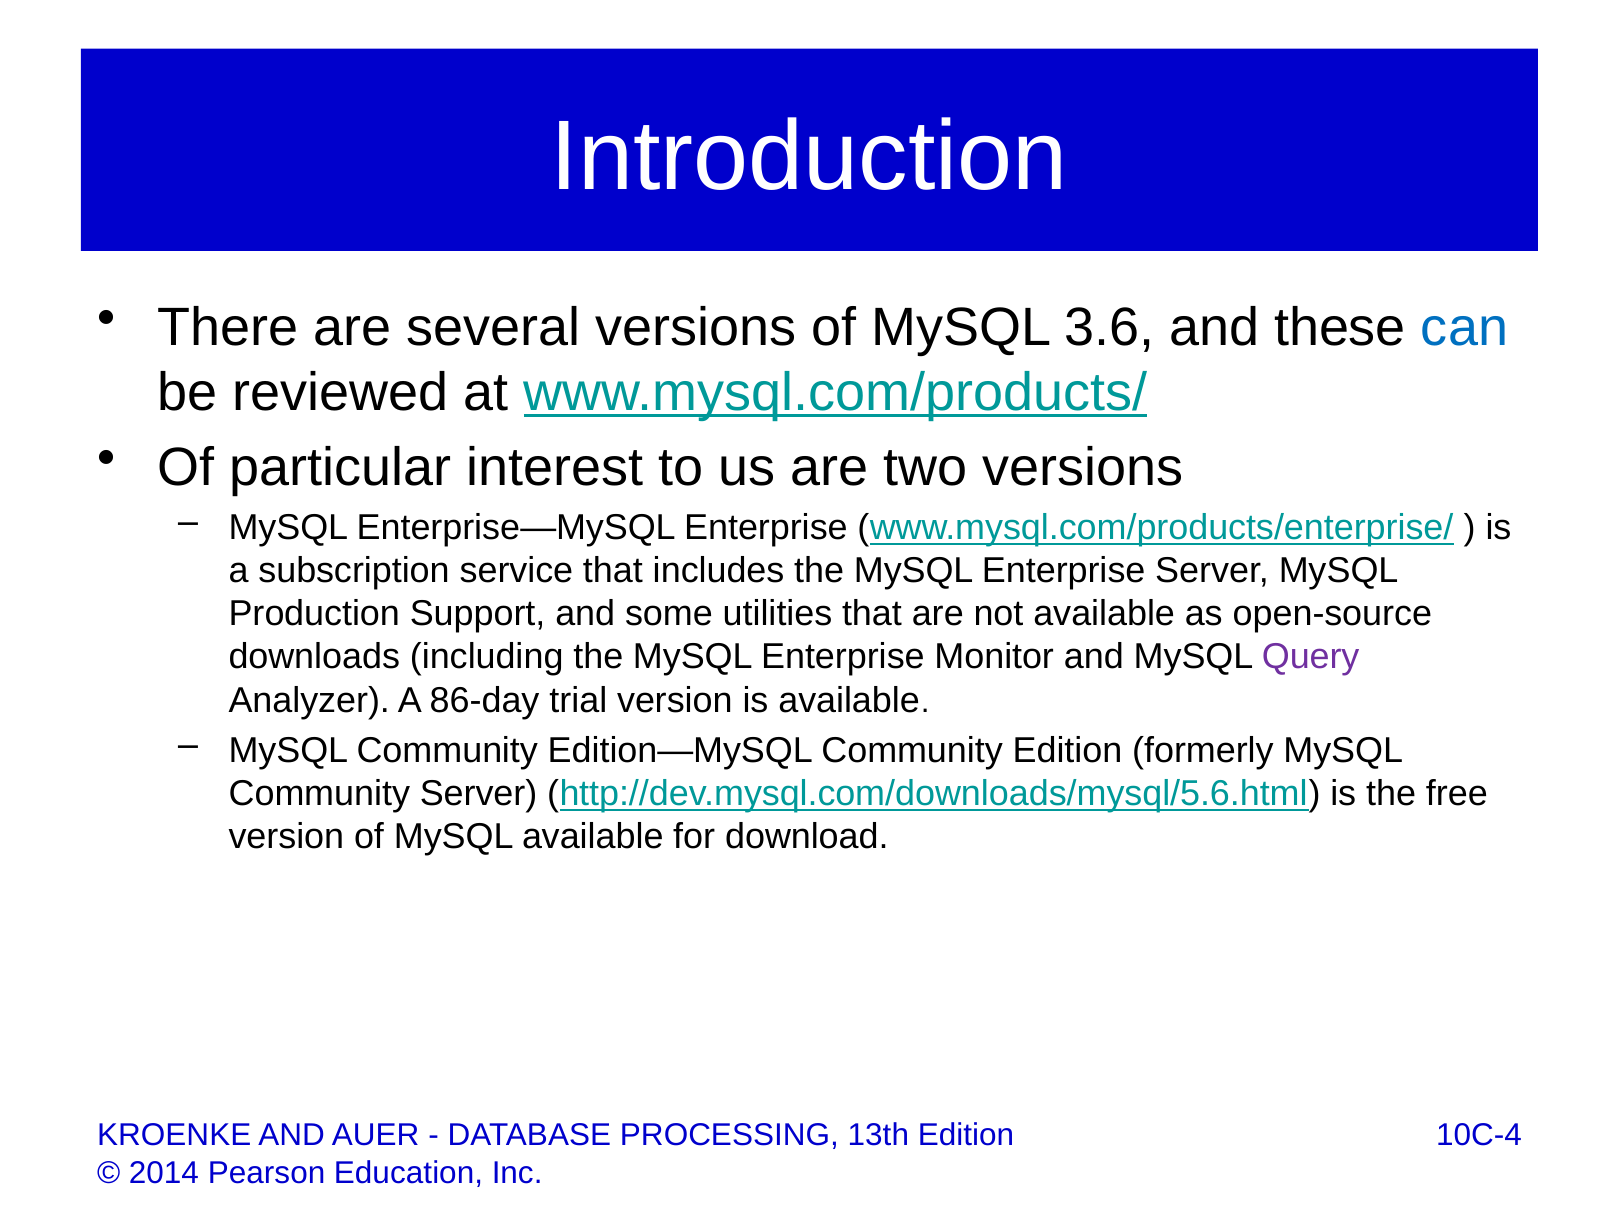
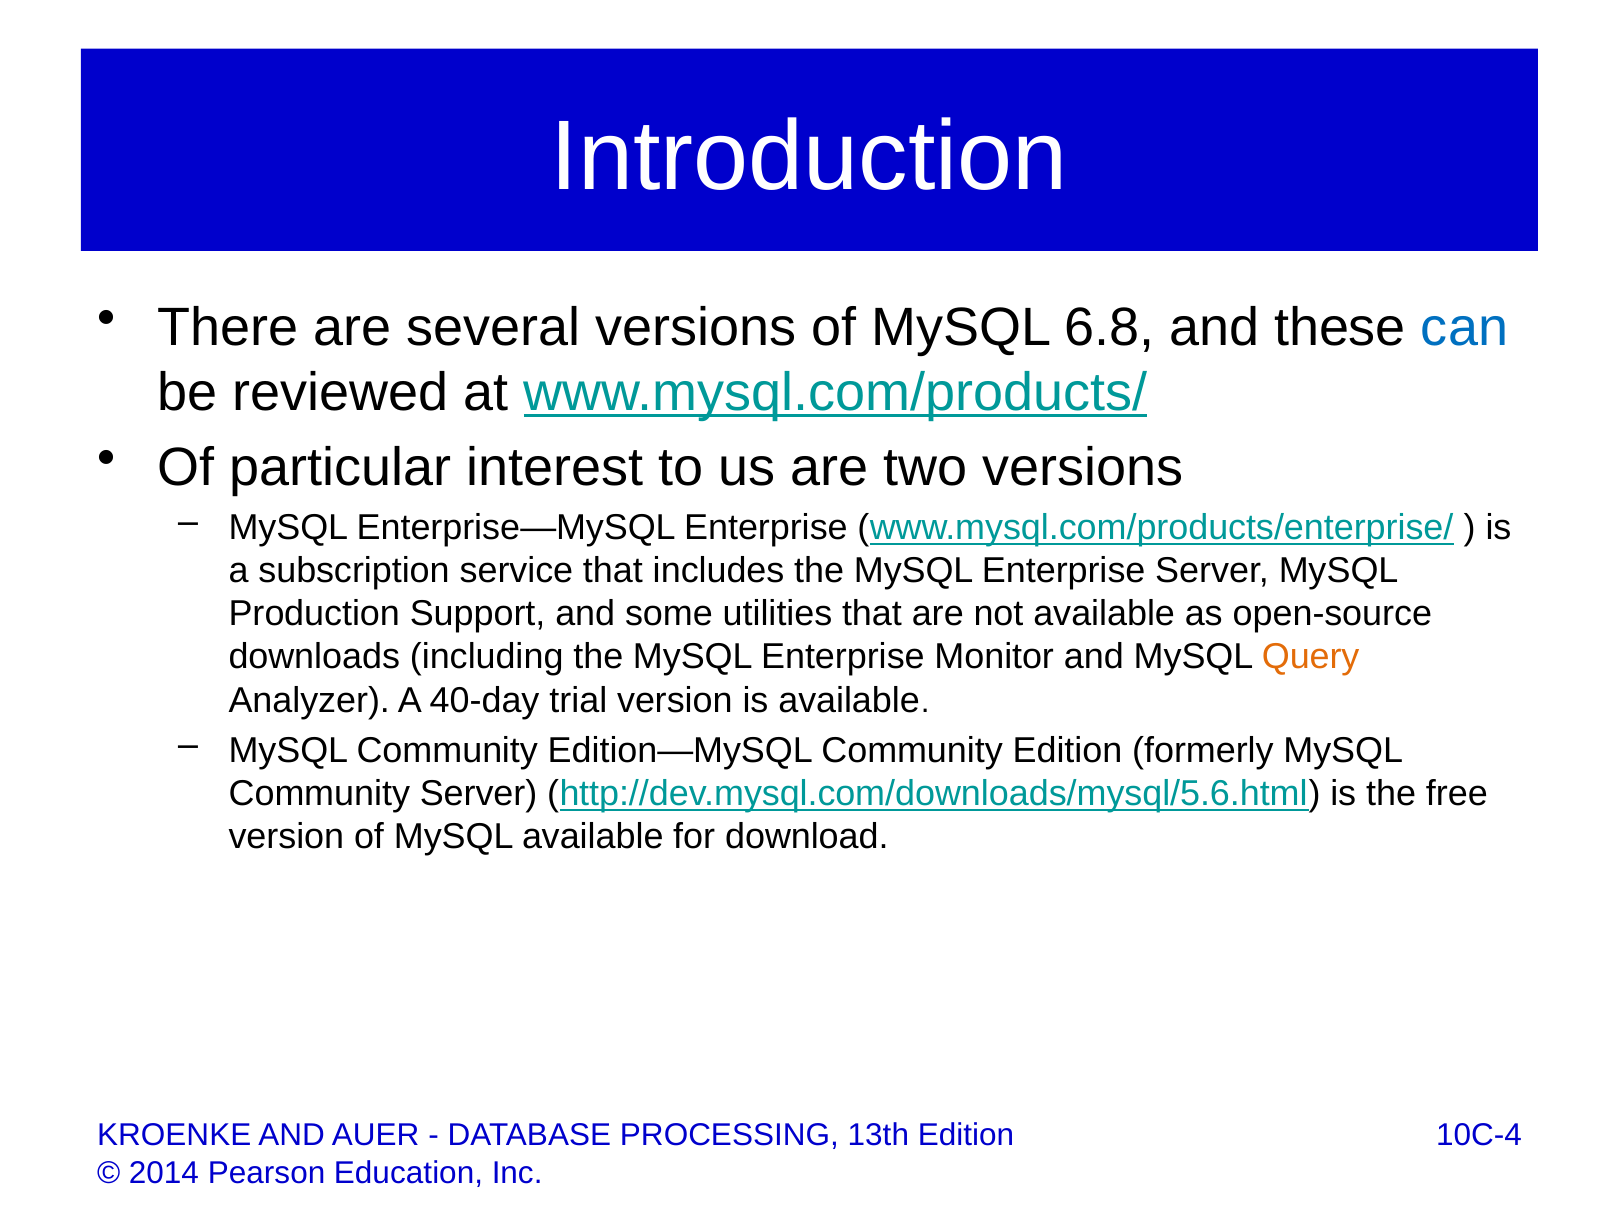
3.6: 3.6 -> 6.8 (1109, 328)
Query colour: purple -> orange (1311, 657)
86-day: 86-day -> 40-day (485, 700)
